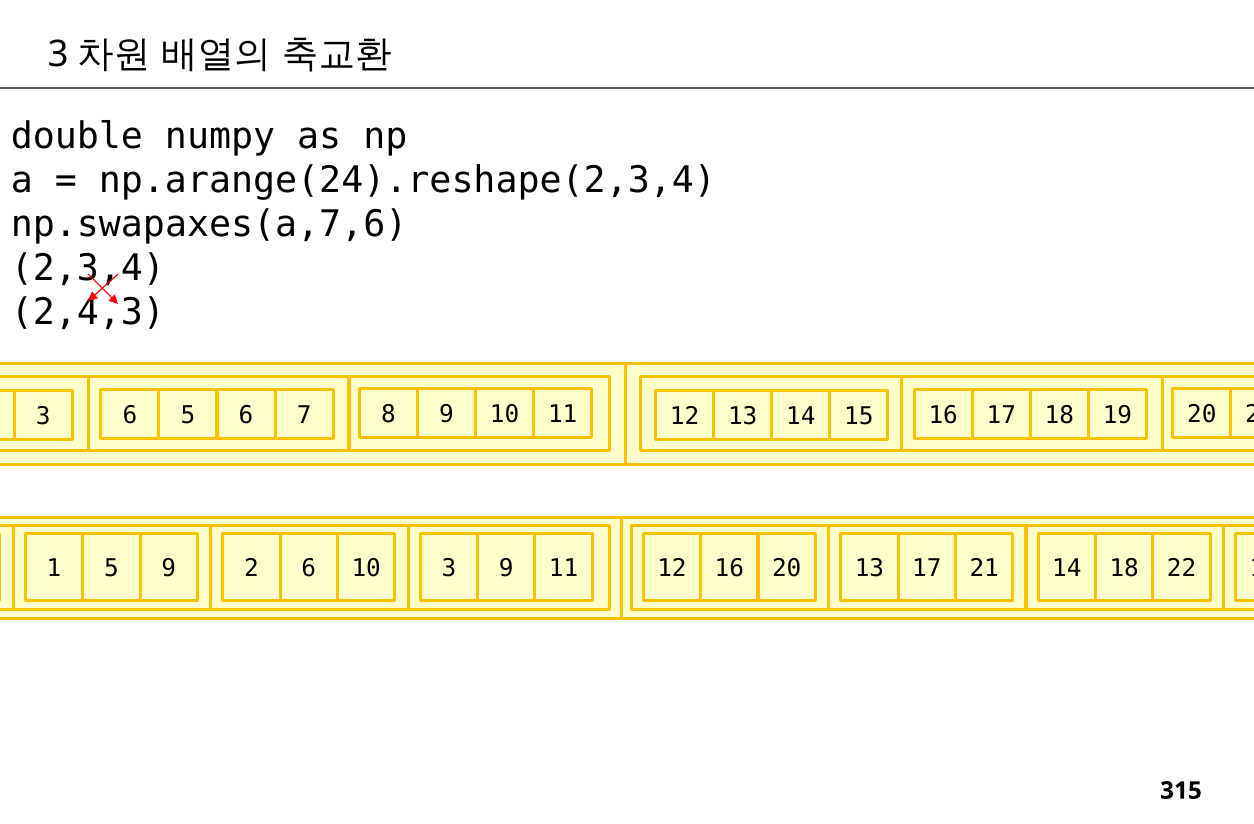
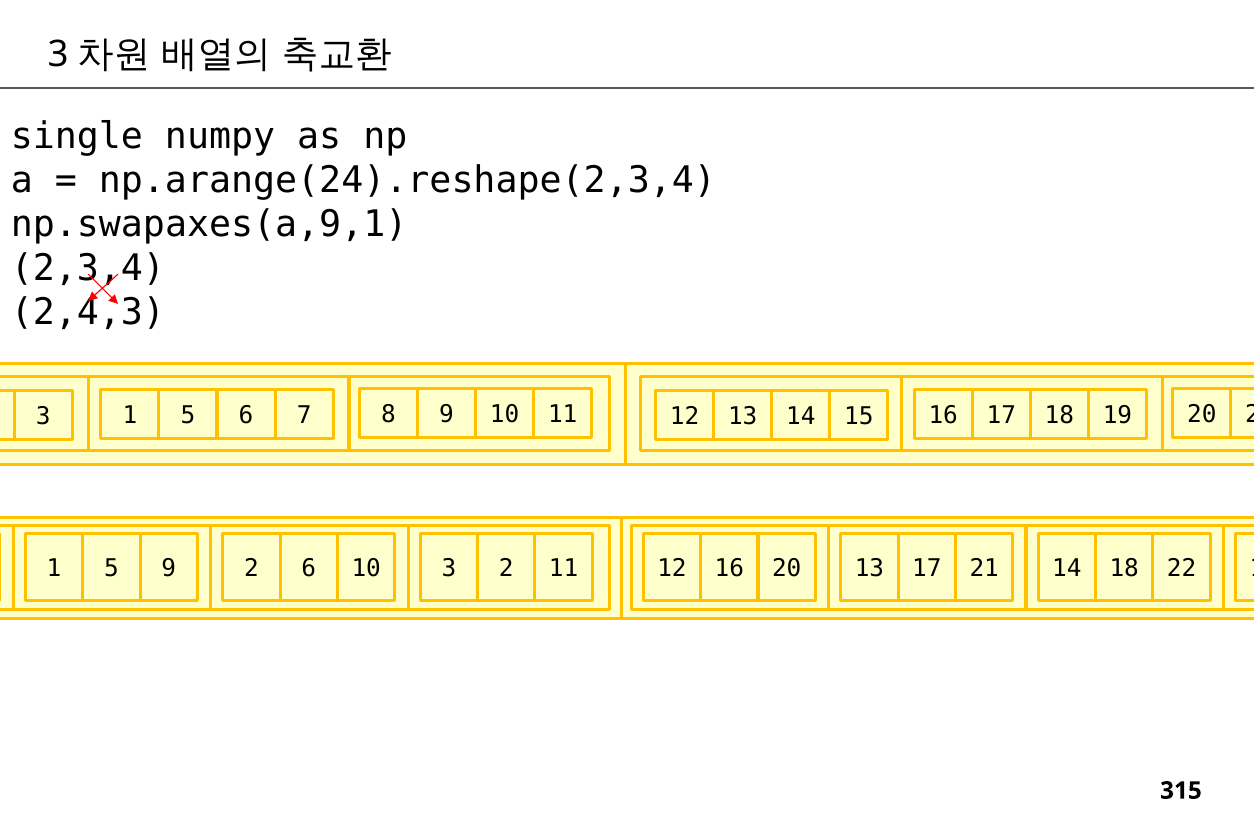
double: double -> single (77, 136)
np.swapaxes(a,7,6: np.swapaxes(a,7,6 -> np.swapaxes(a,9,1 (209, 224)
3 6: 6 -> 1 (130, 415)
3 9: 9 -> 2 (506, 569)
